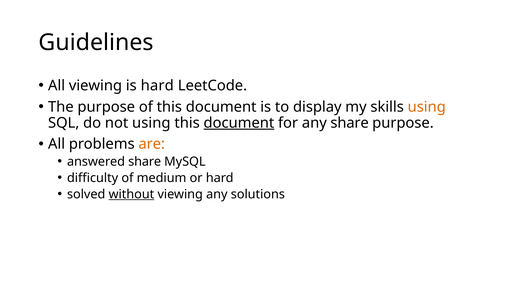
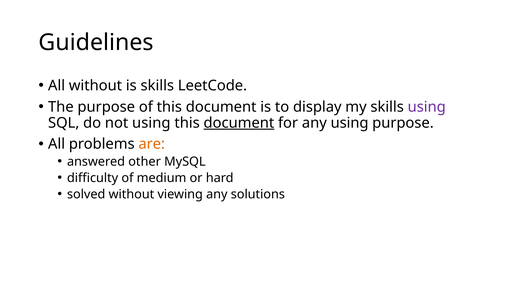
All viewing: viewing -> without (95, 86)
is hard: hard -> skills (157, 86)
using colour: orange -> purple (427, 107)
any share: share -> using (350, 123)
answered share: share -> other (145, 161)
without underline: present -> none (131, 194)
